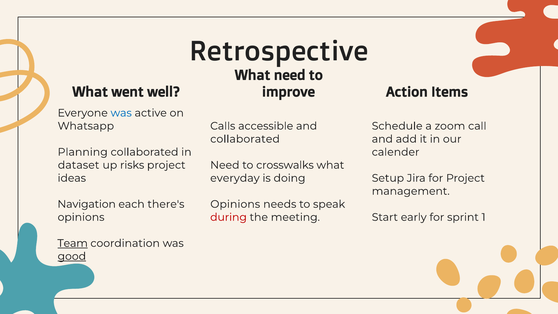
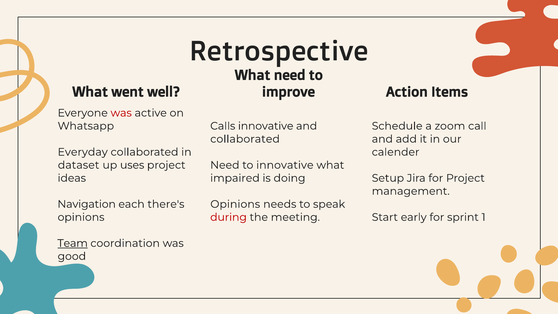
was colour: blue -> red (121, 113)
Calls accessible: accessible -> innovative (266, 126)
Planning: Planning -> Everyday (83, 152)
risks: risks -> uses (132, 165)
to crosswalks: crosswalks -> innovative (285, 165)
everyday: everyday -> impaired (235, 178)
good underline: present -> none (72, 256)
